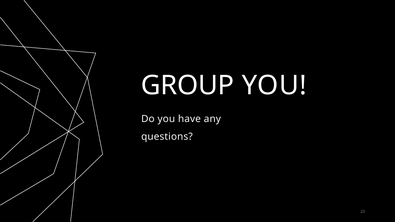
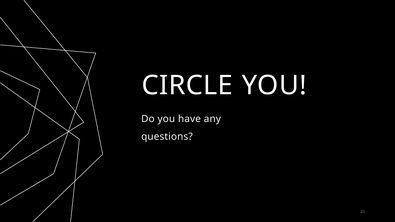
GROUP: GROUP -> CIRCLE (187, 85)
